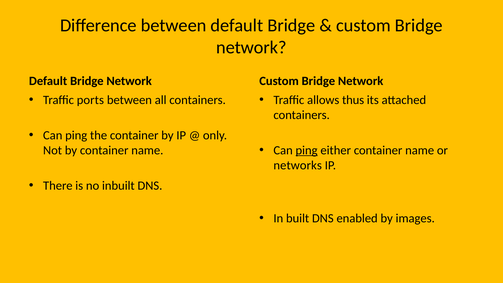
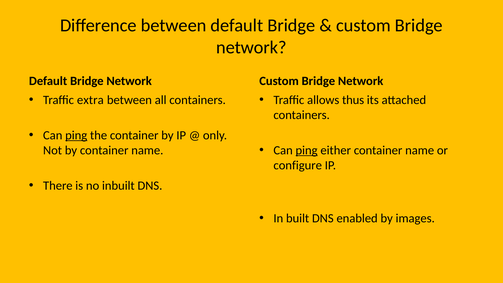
ports: ports -> extra (90, 100)
ping underline: none -> present (76, 135)
networks: networks -> configure (298, 165)
